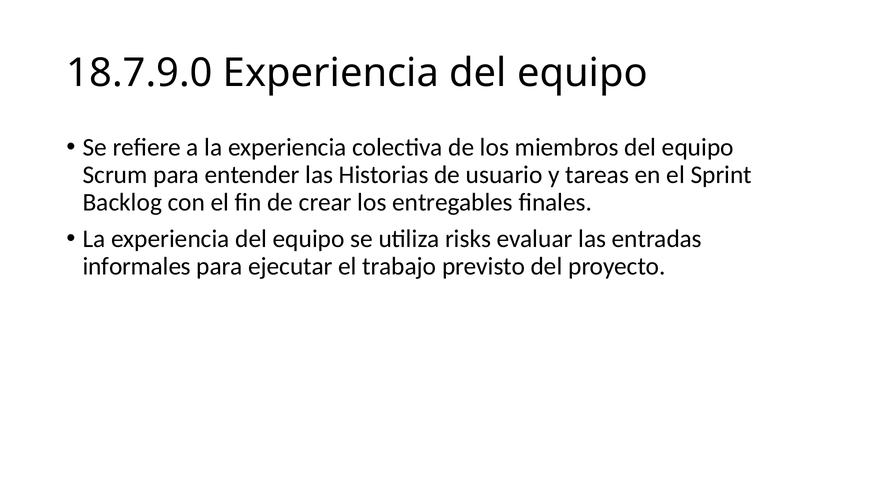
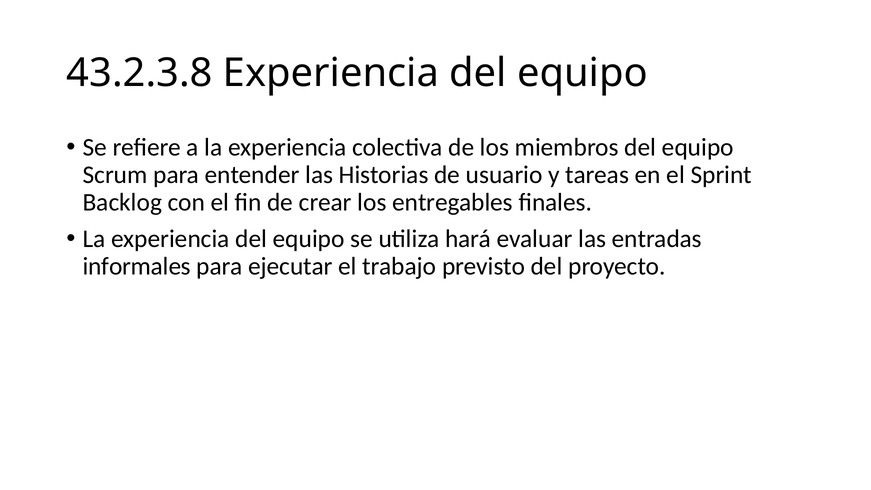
18.7.9.0: 18.7.9.0 -> 43.2.3.8 (139, 73)
risks: risks -> hará (468, 239)
